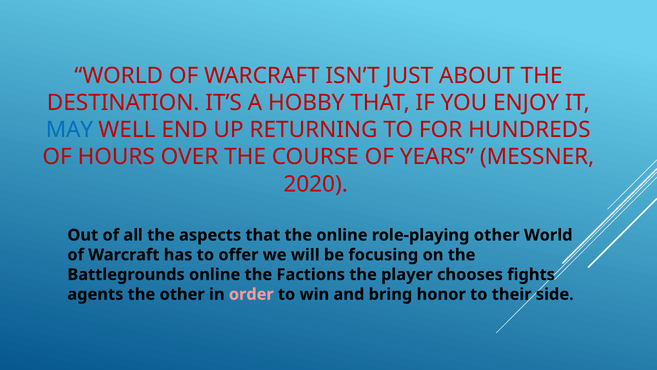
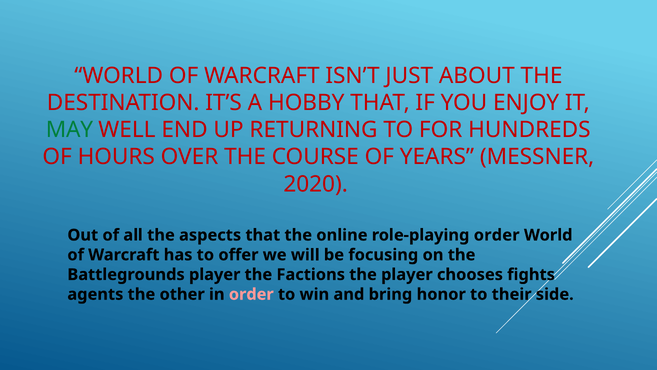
MAY colour: blue -> green (69, 130)
role-playing other: other -> order (497, 235)
Battlegrounds online: online -> player (215, 274)
